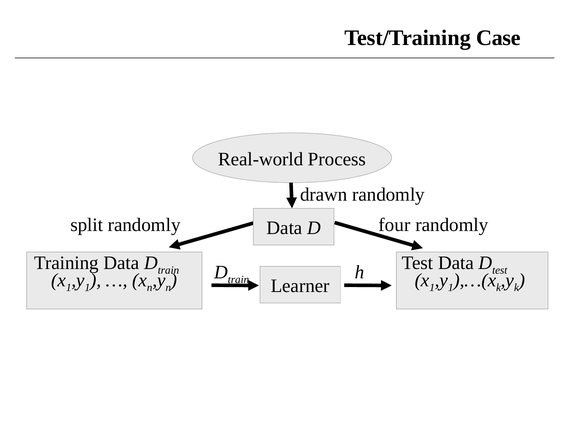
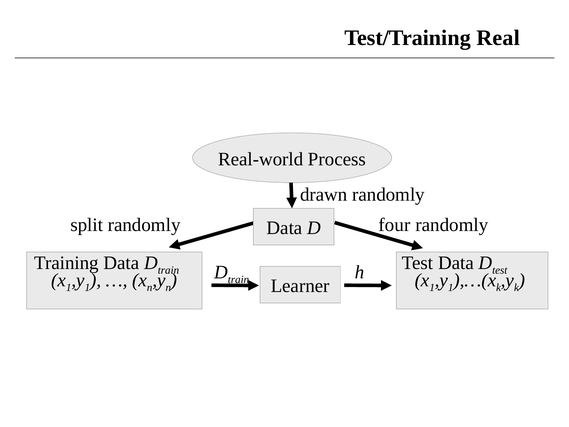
Case: Case -> Real (498, 38)
